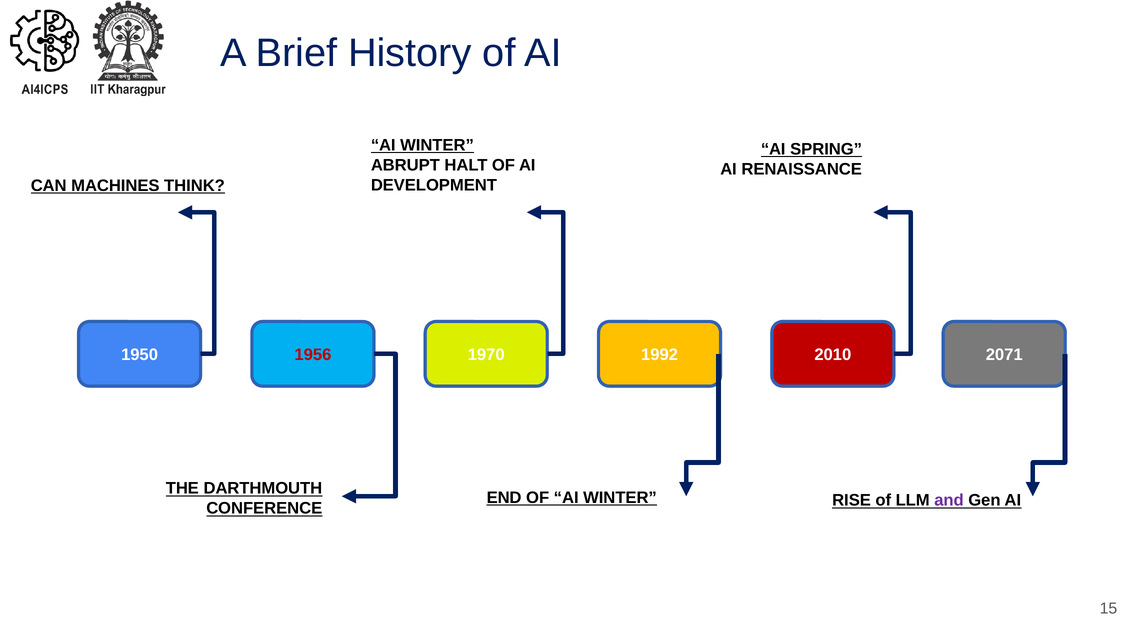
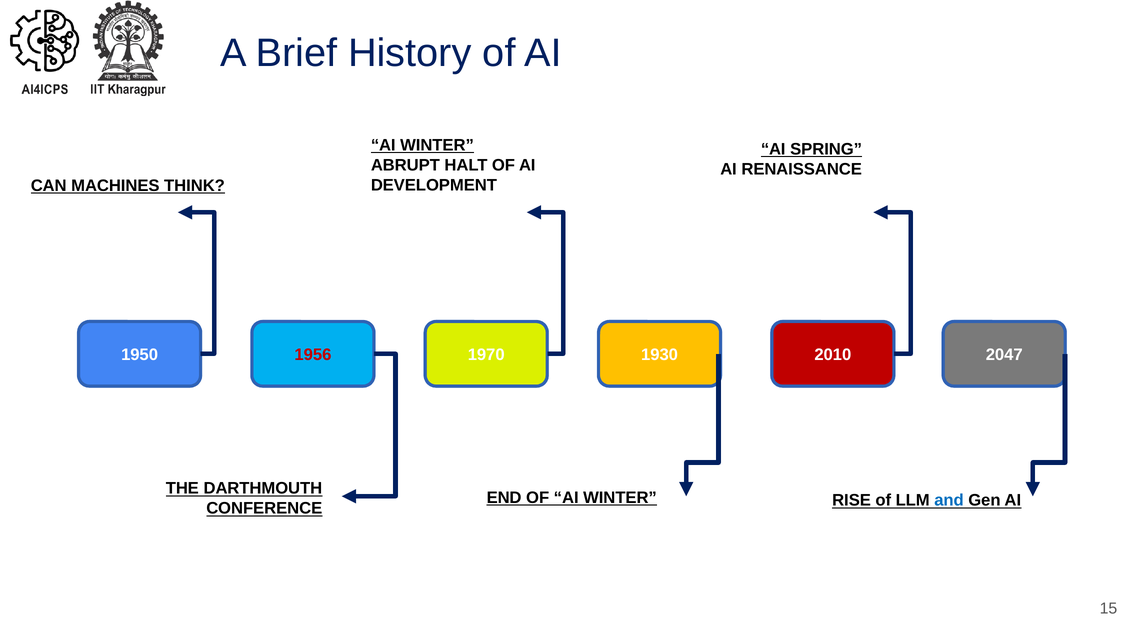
1992: 1992 -> 1930 (660, 355)
2071: 2071 -> 2047 (1004, 355)
and colour: purple -> blue (949, 501)
